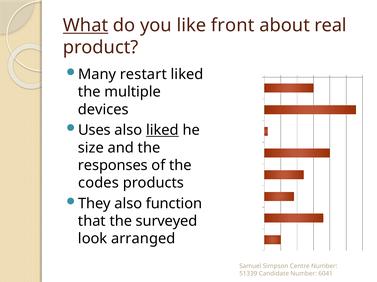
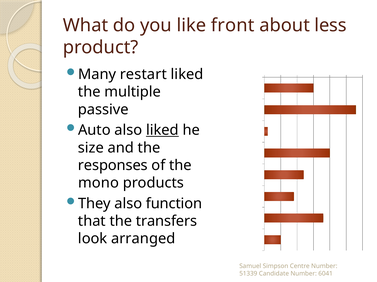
What underline: present -> none (86, 25)
real: real -> less (331, 25)
devices: devices -> passive (103, 110)
Uses: Uses -> Auto (94, 130)
codes: codes -> mono (98, 183)
surveyed: surveyed -> transfers (167, 222)
